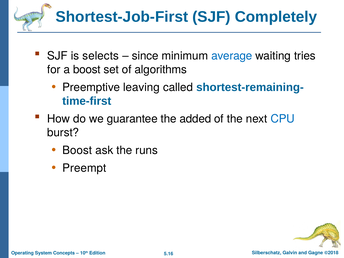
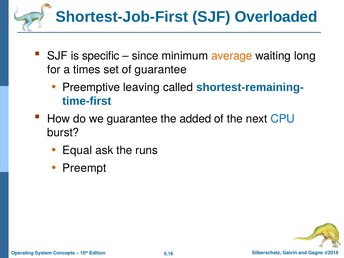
Completely: Completely -> Overloaded (276, 17)
selects: selects -> specific (101, 56)
average colour: blue -> orange (232, 56)
tries: tries -> long (305, 56)
a boost: boost -> times (87, 70)
of algorithms: algorithms -> guarantee (161, 70)
Boost: Boost -> Equal (77, 150)
